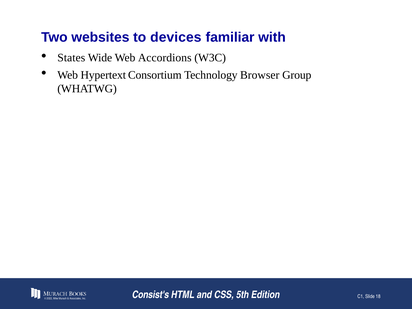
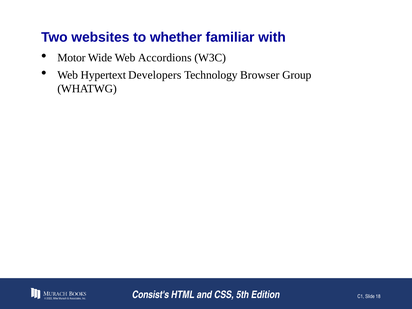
devices: devices -> whether (176, 37)
States: States -> Motor (71, 58)
Consortium: Consortium -> Developers (155, 75)
